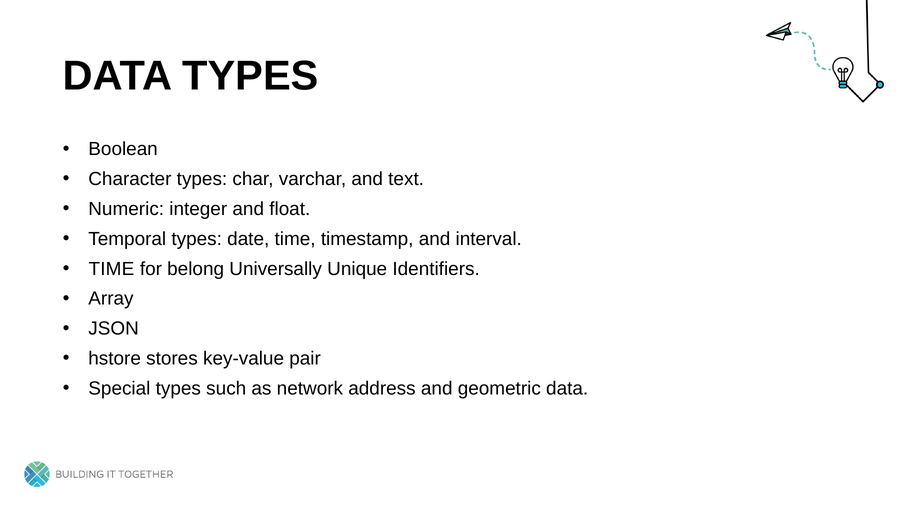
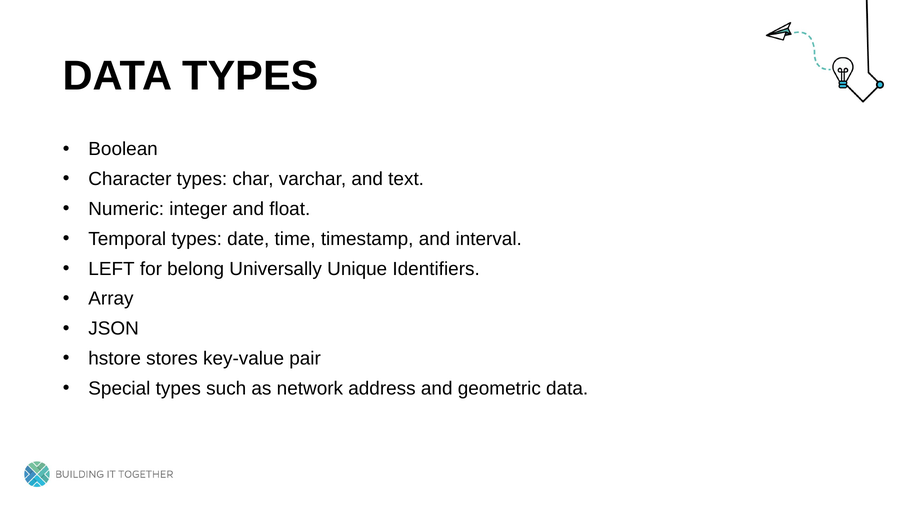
TIME: TIME -> LEFT (111, 269)
